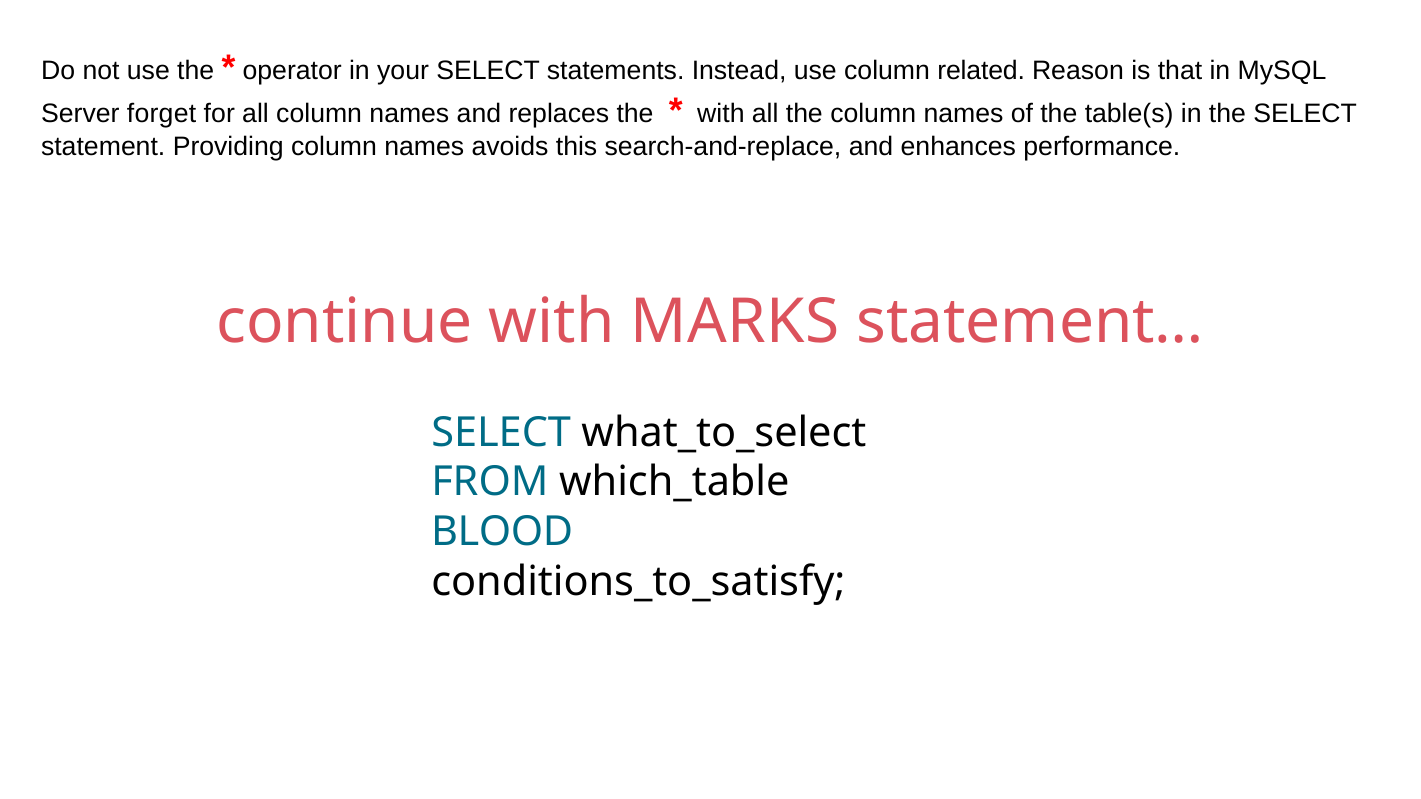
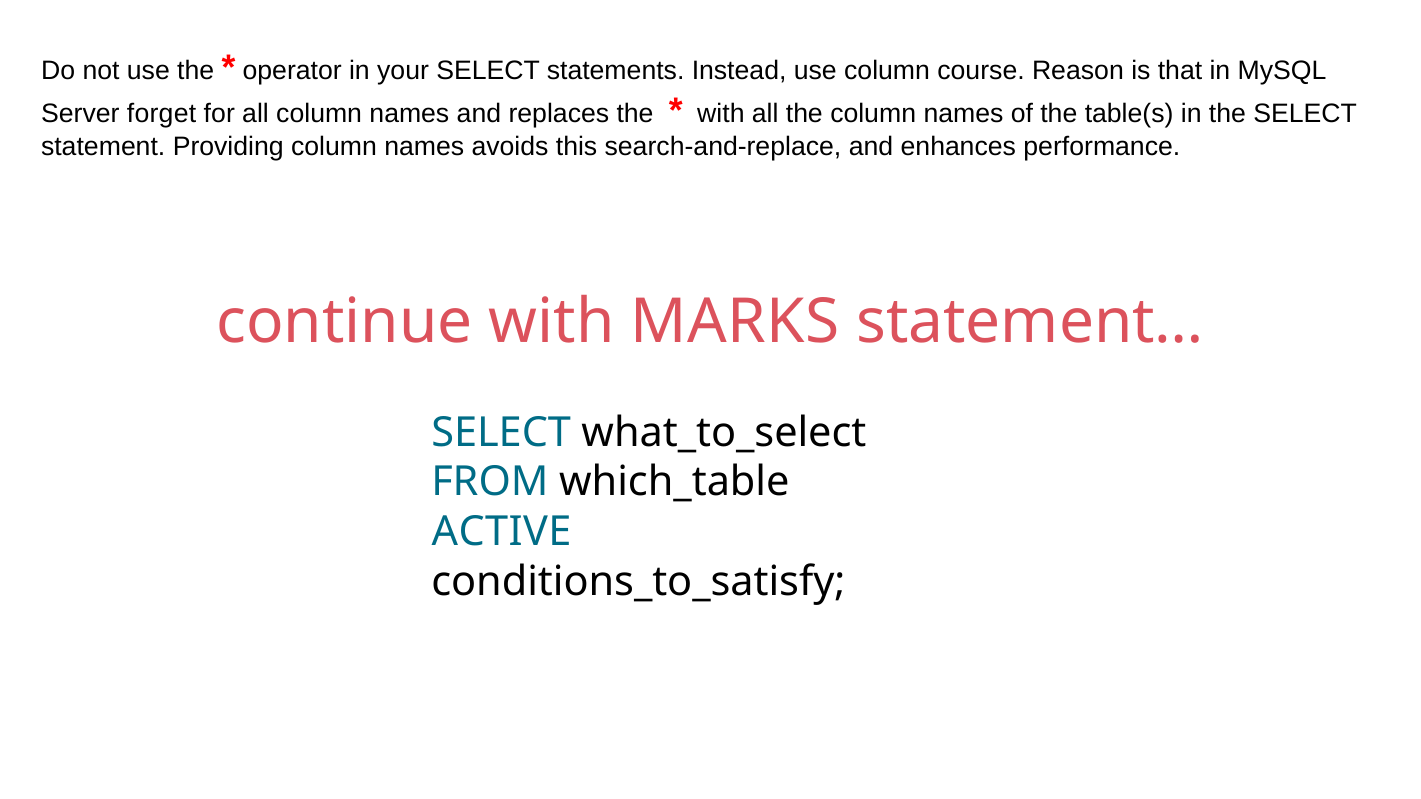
related: related -> course (981, 71)
BLOOD: BLOOD -> ACTIVE (502, 532)
